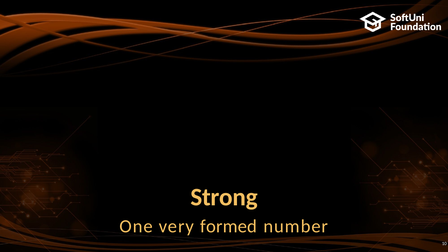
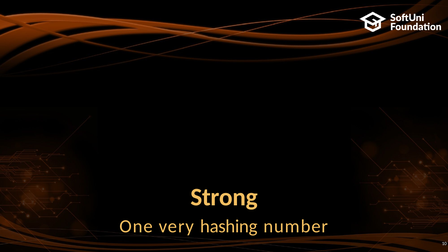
formed: formed -> hashing (229, 226)
